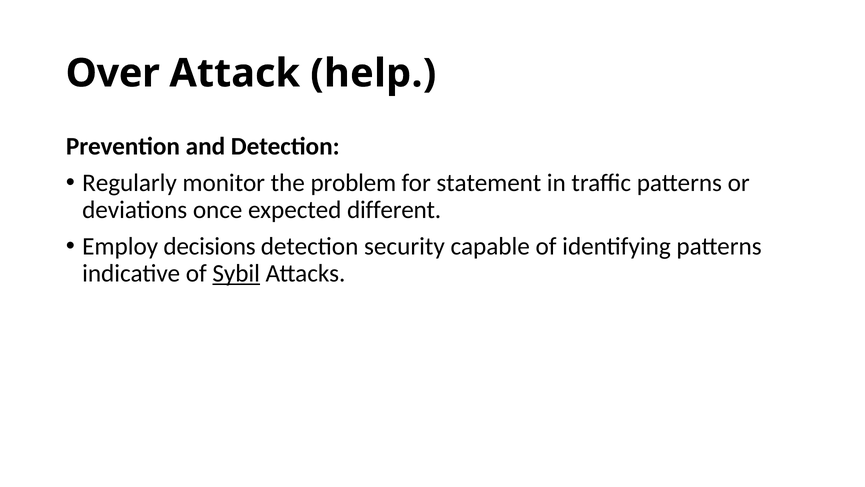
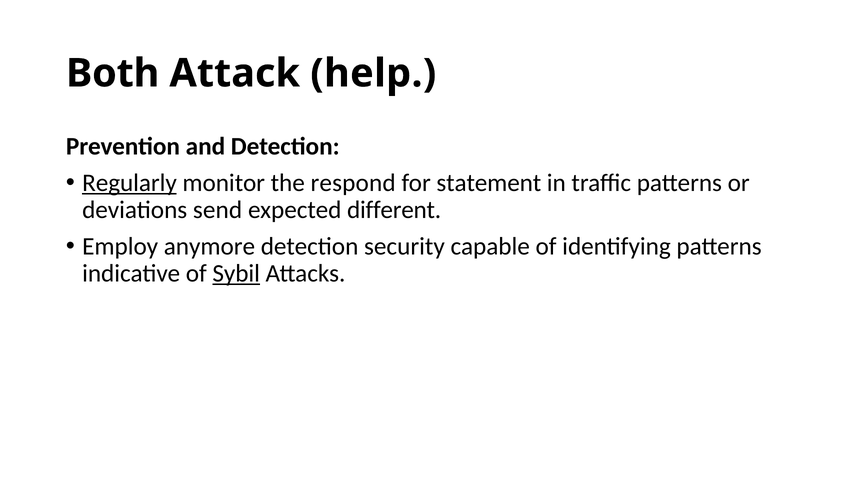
Over: Over -> Both (113, 73)
Regularly underline: none -> present (129, 183)
problem: problem -> respond (353, 183)
once: once -> send (218, 210)
decisions: decisions -> anymore (209, 246)
